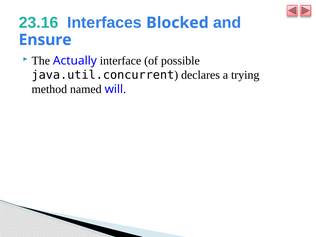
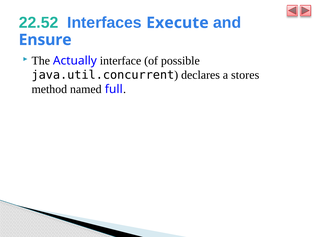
23.16: 23.16 -> 22.52 (39, 23)
Blocked: Blocked -> Execute (177, 23)
trying: trying -> stores (245, 75)
will: will -> full (114, 89)
